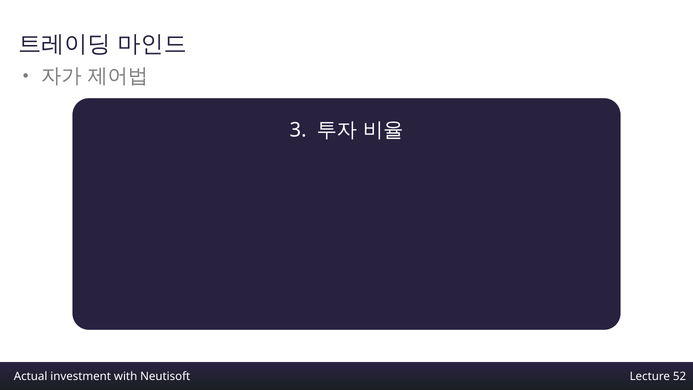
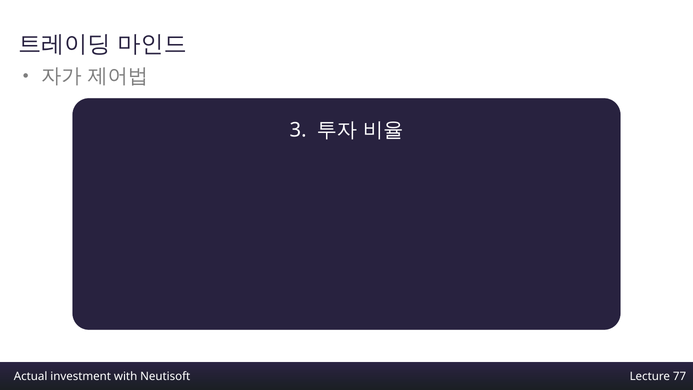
52: 52 -> 77 (680, 376)
